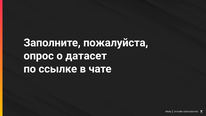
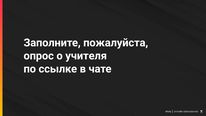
датасет: датасет -> учителя (86, 56)
